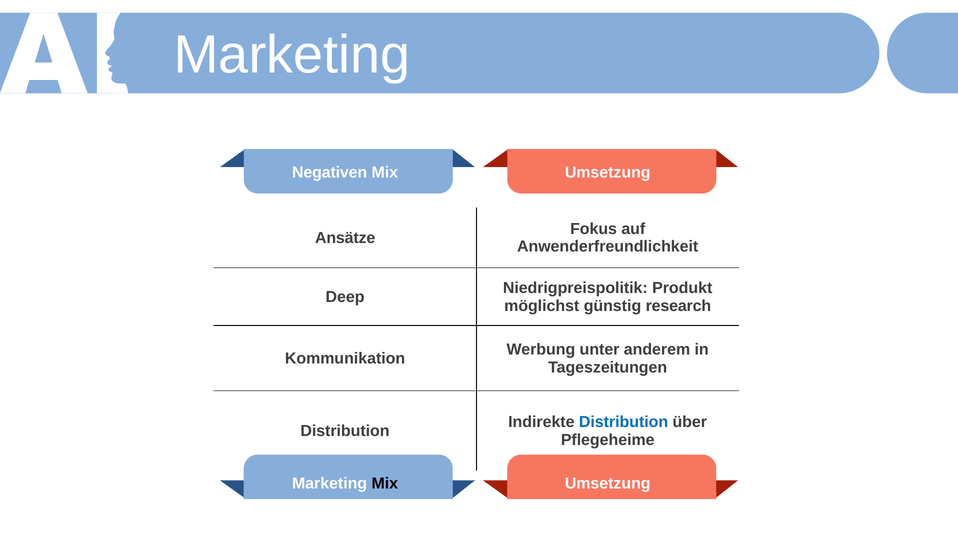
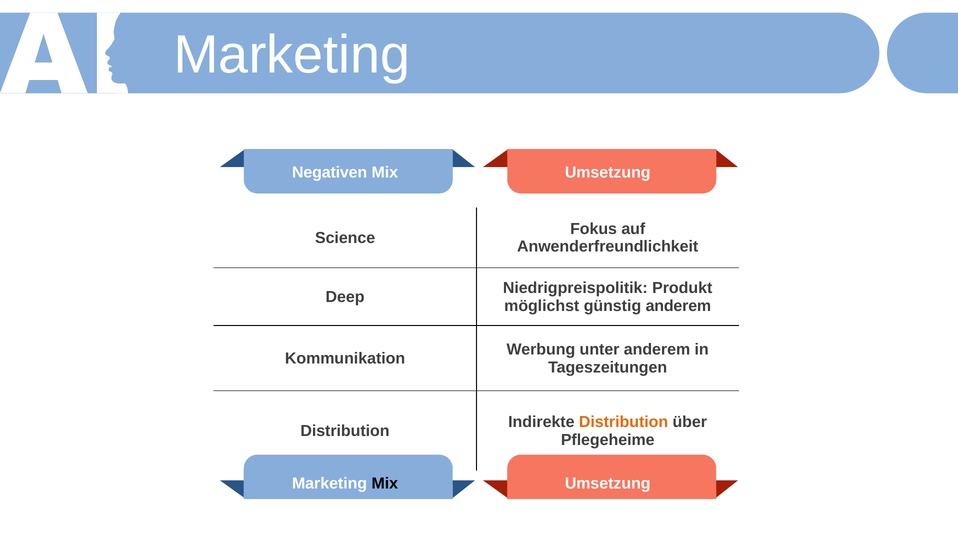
Ansätze: Ansätze -> Science (345, 238)
günstig research: research -> anderem (678, 306)
Distribution colour: blue -> orange (624, 422)
